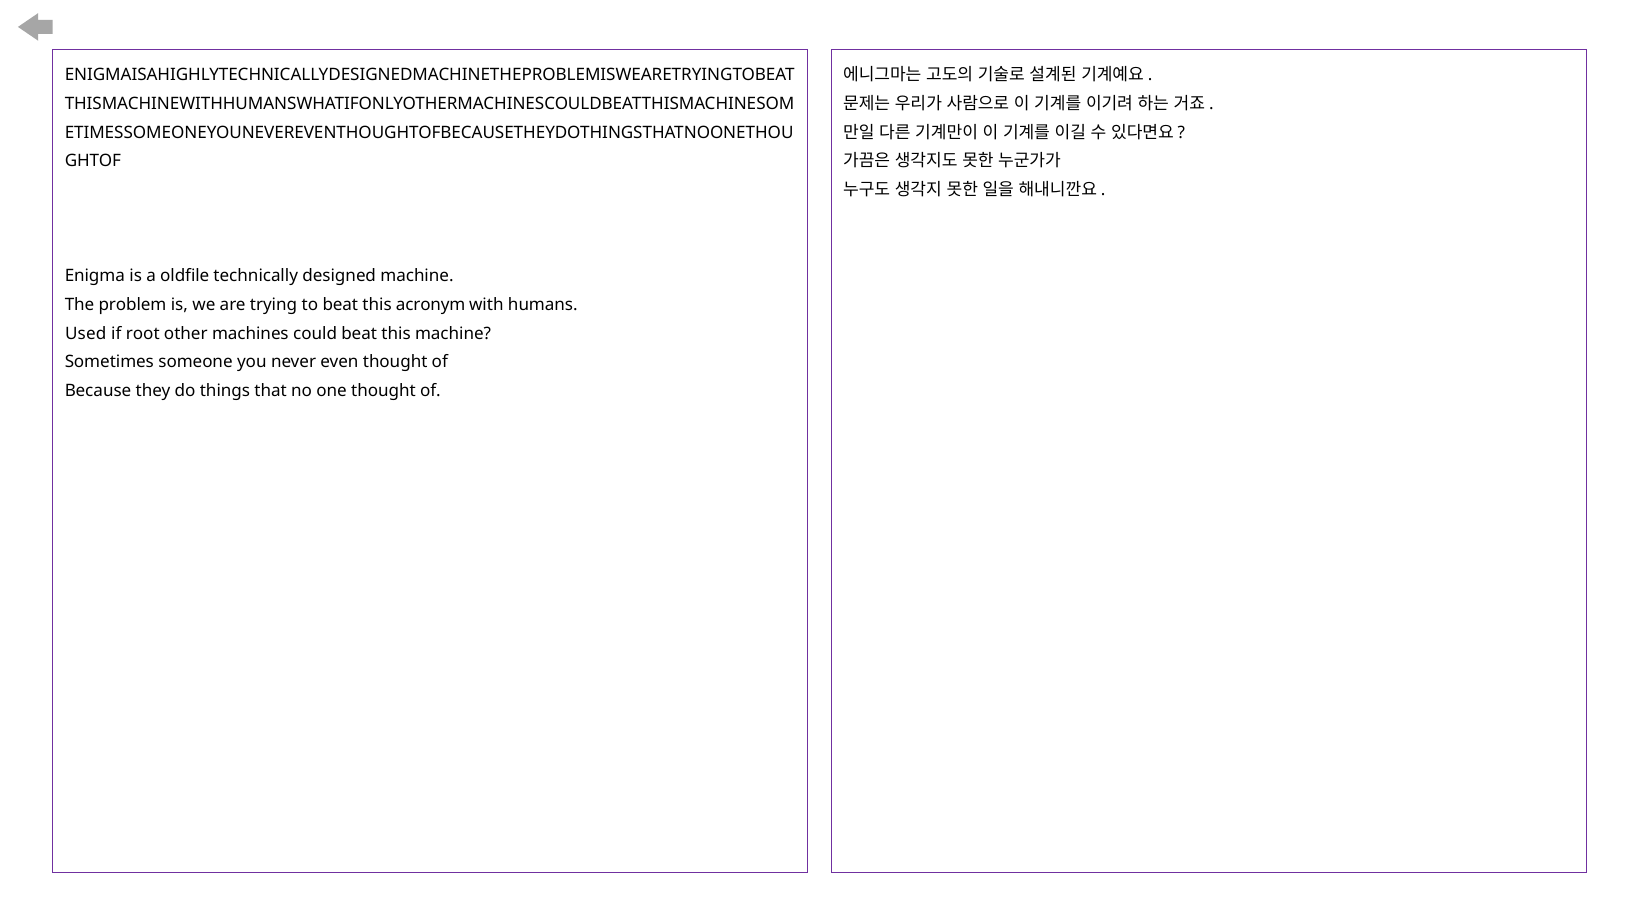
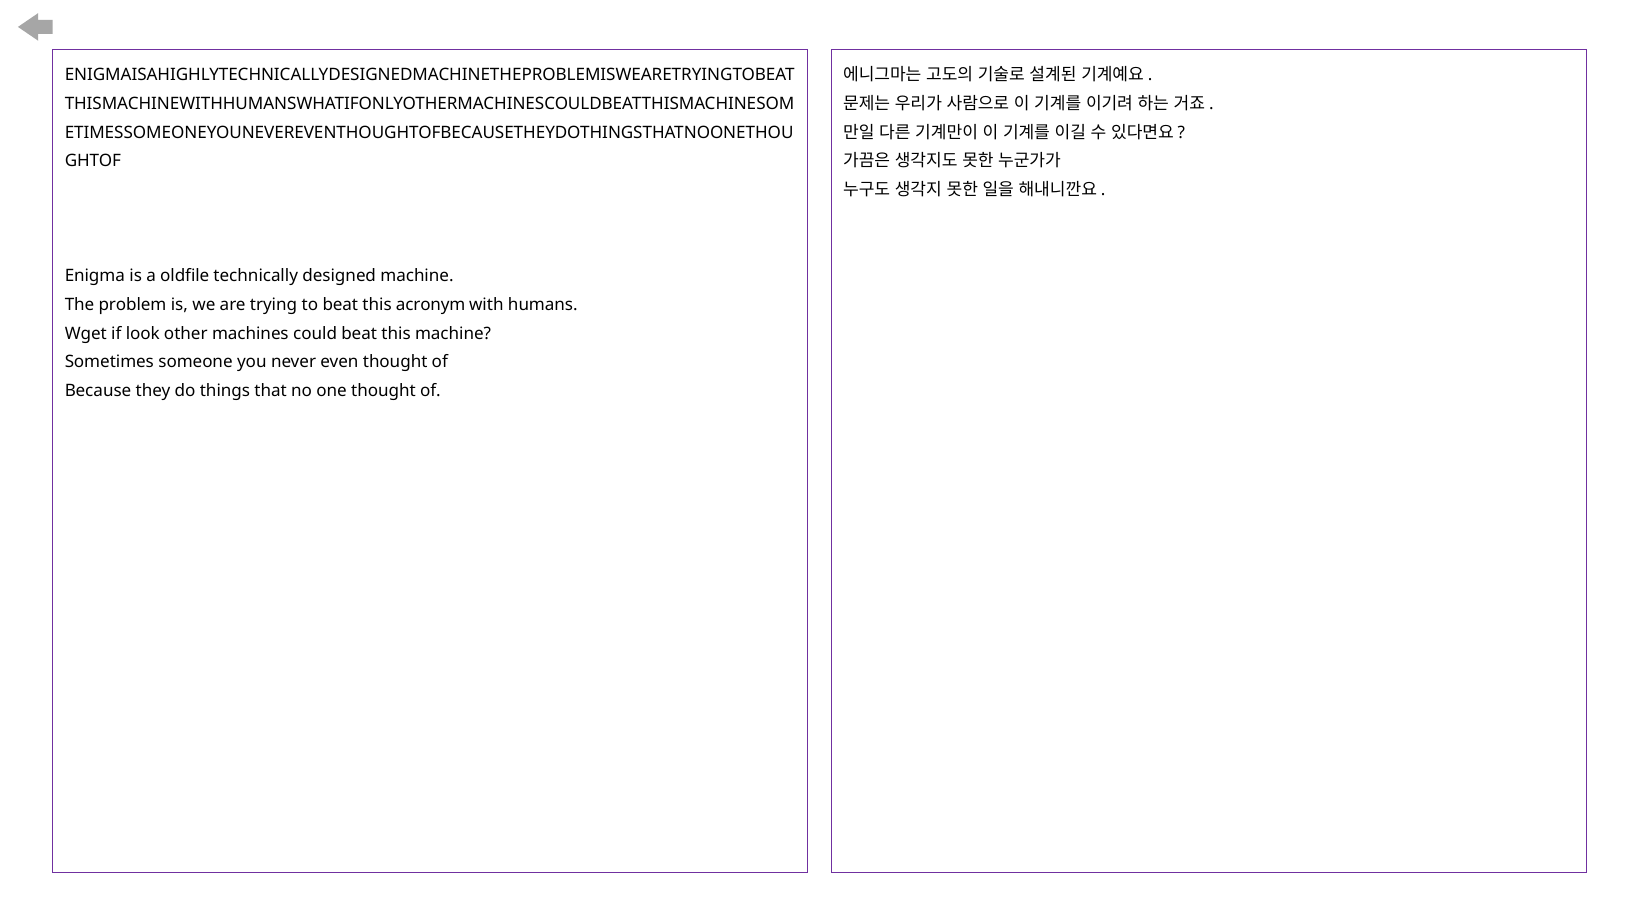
Used: Used -> Wget (86, 334)
root: root -> look (143, 334)
